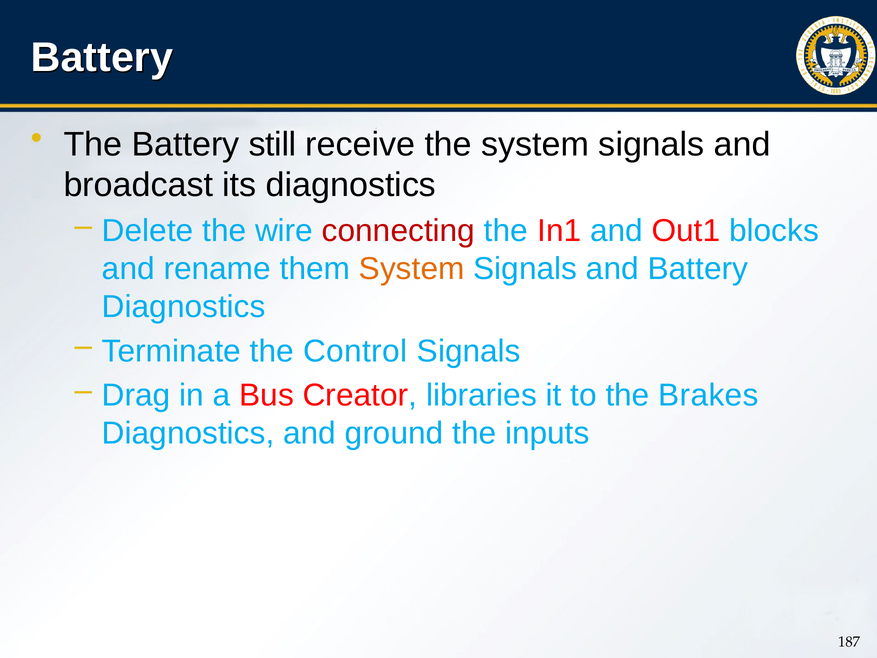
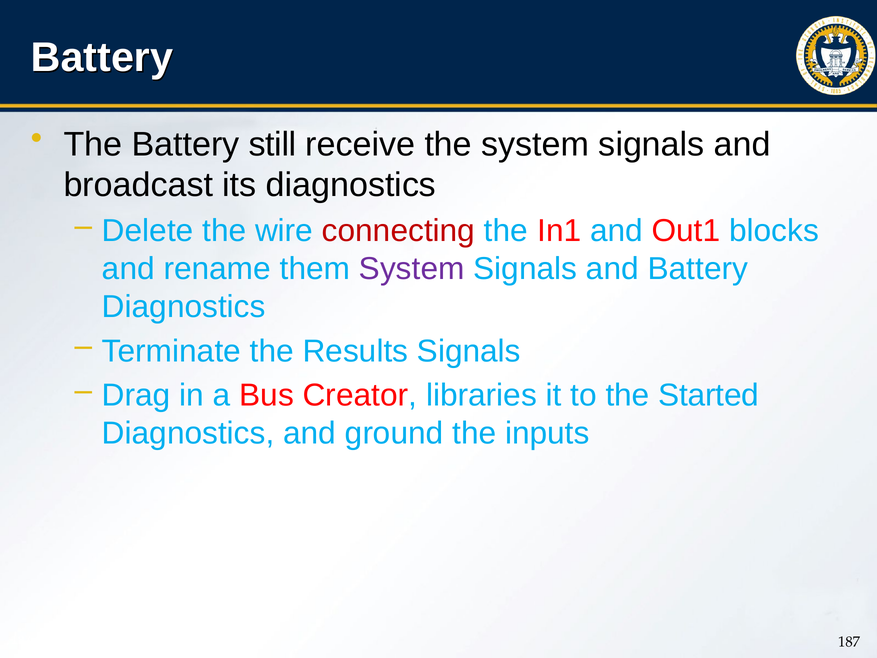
System colour: orange -> purple (412, 269)
Control: Control -> Results (355, 351)
Brakes: Brakes -> Started (709, 395)
